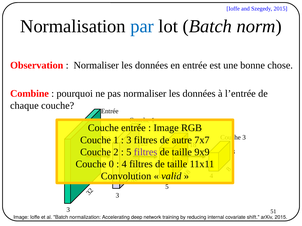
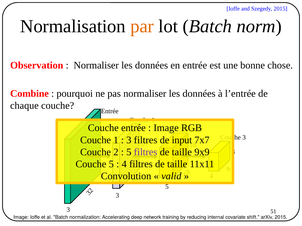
par colour: blue -> orange (142, 26)
autre: autre -> input (182, 140)
Couche 0: 0 -> 5 (111, 164)
